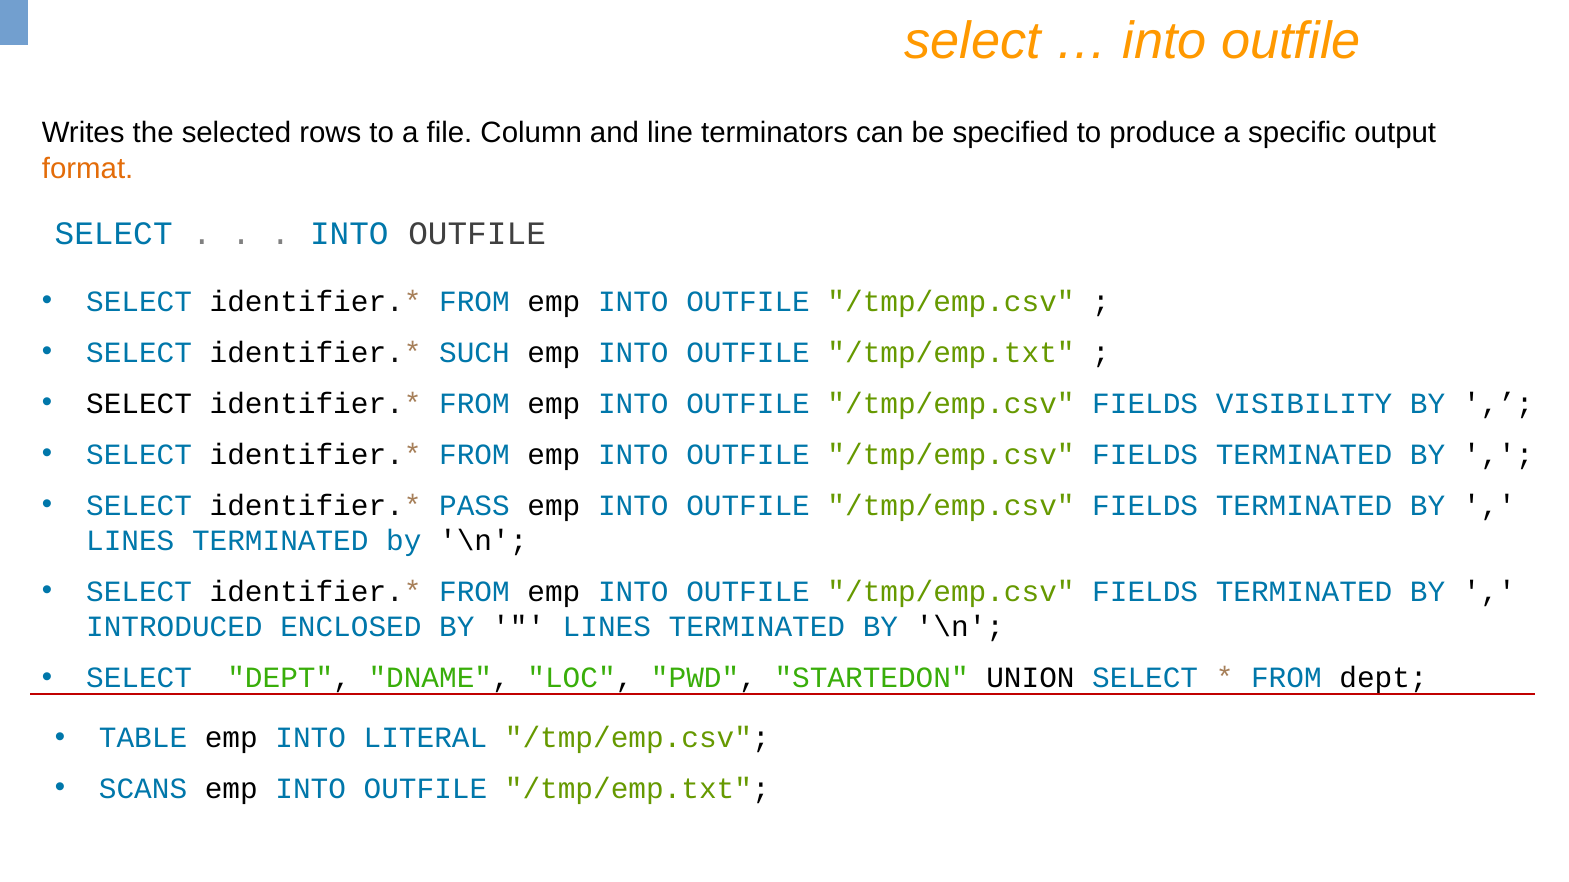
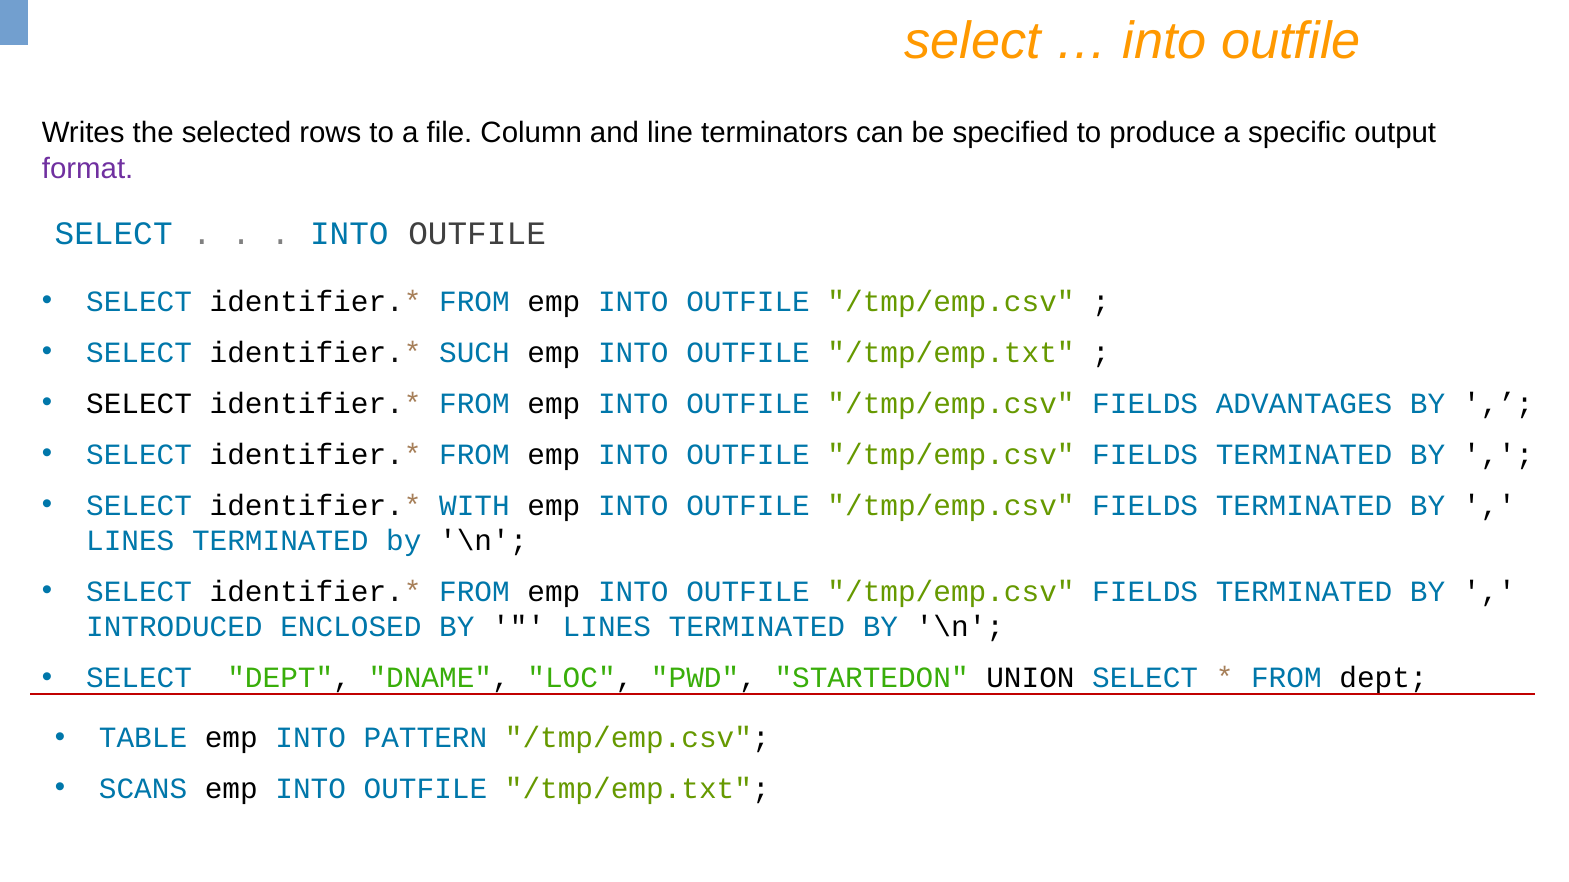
format colour: orange -> purple (88, 169)
VISIBILITY: VISIBILITY -> ADVANTAGES (1304, 404)
PASS: PASS -> WITH (474, 506)
LITERAL: LITERAL -> PATTERN (425, 738)
